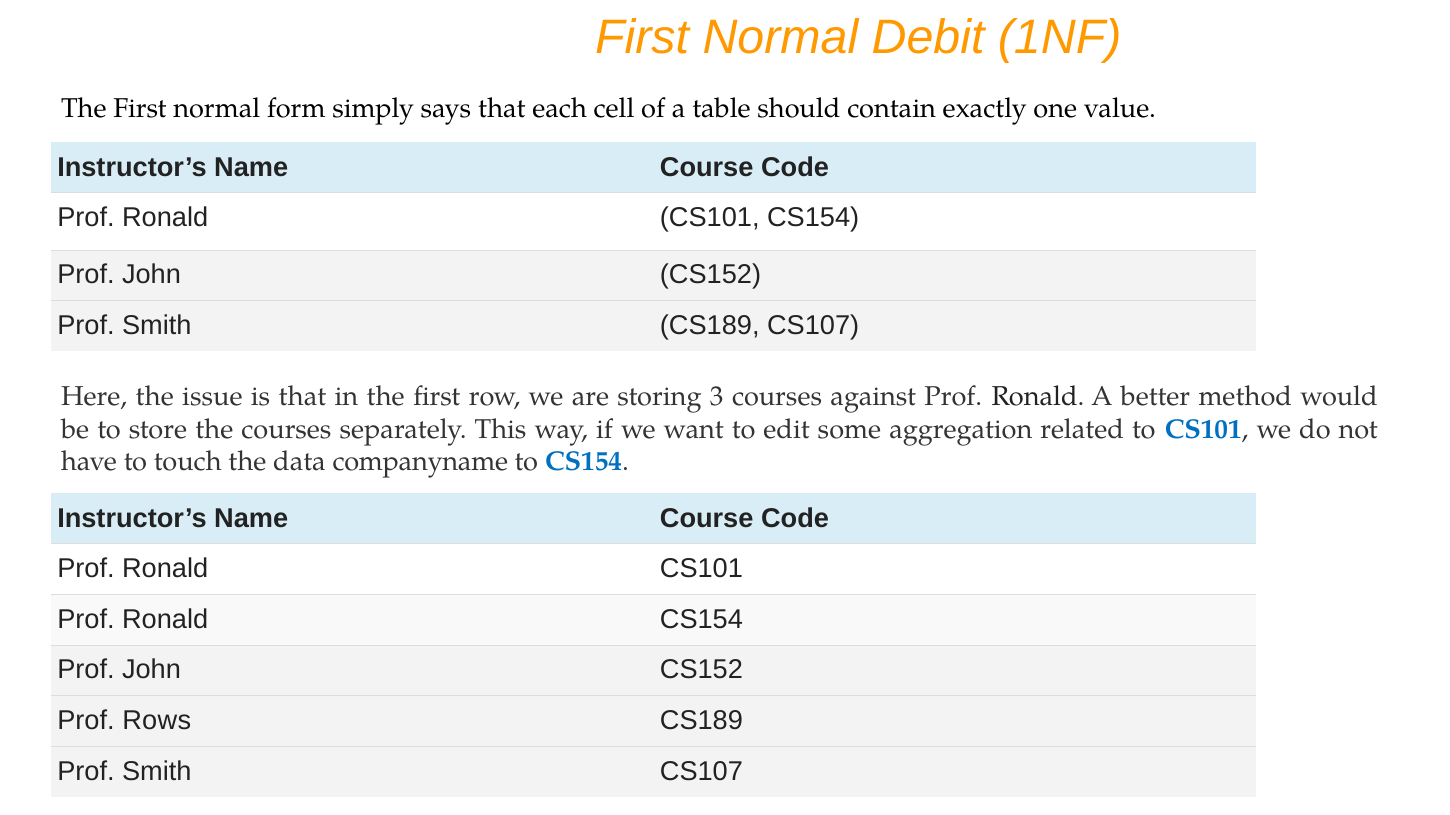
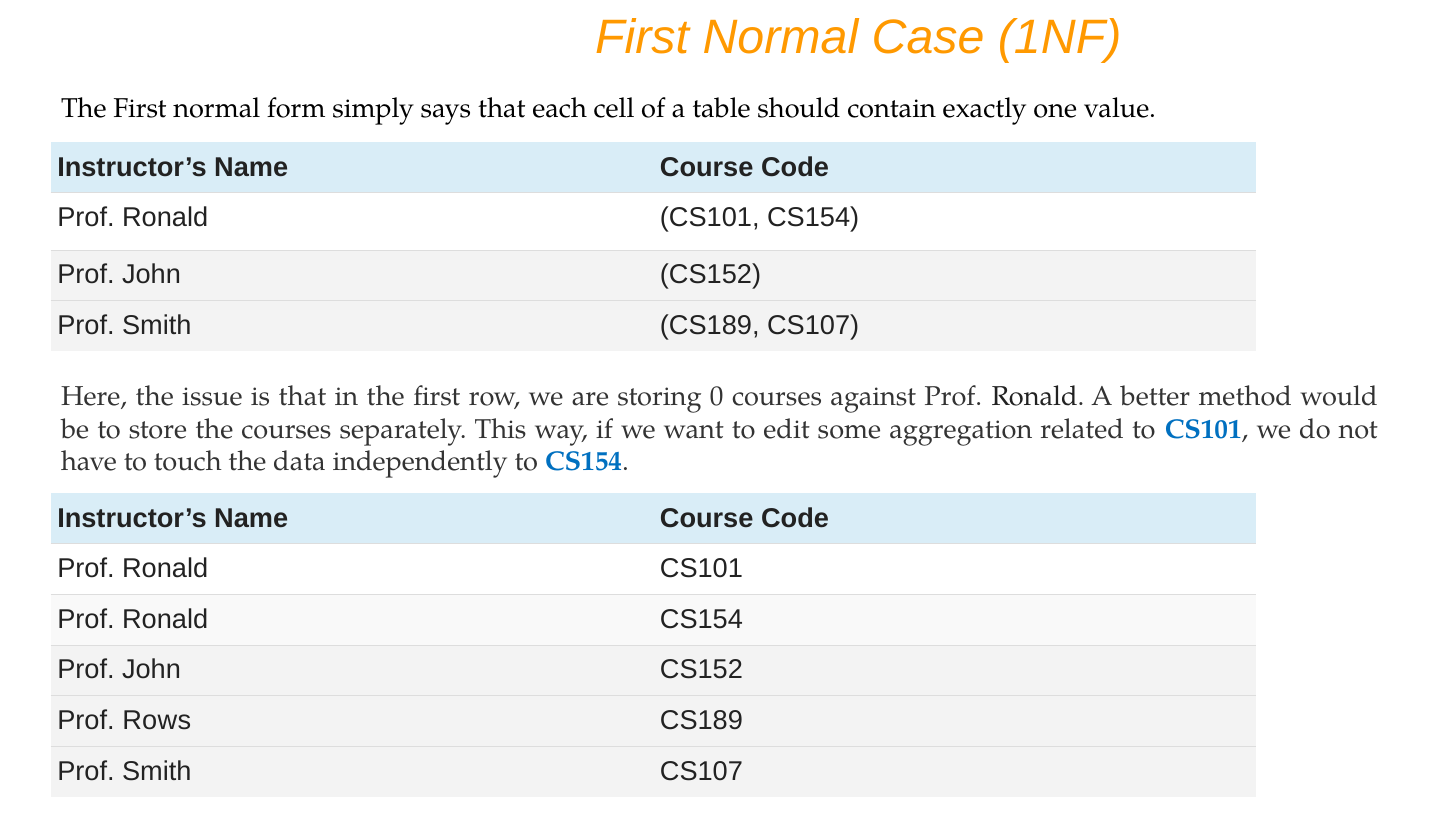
Debit: Debit -> Case (928, 38)
3: 3 -> 0 (717, 397)
companyname: companyname -> independently (420, 462)
